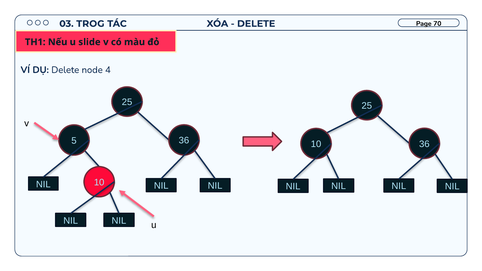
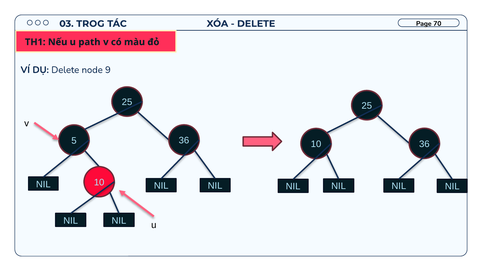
slide: slide -> path (89, 42)
4: 4 -> 9 (108, 70)
